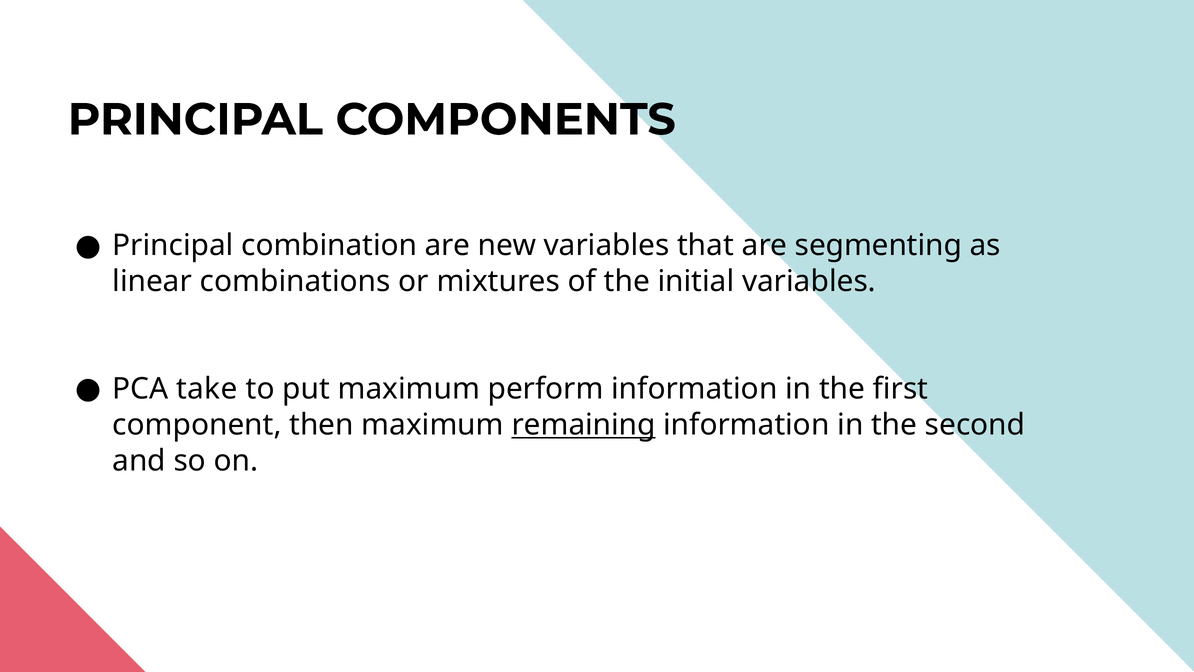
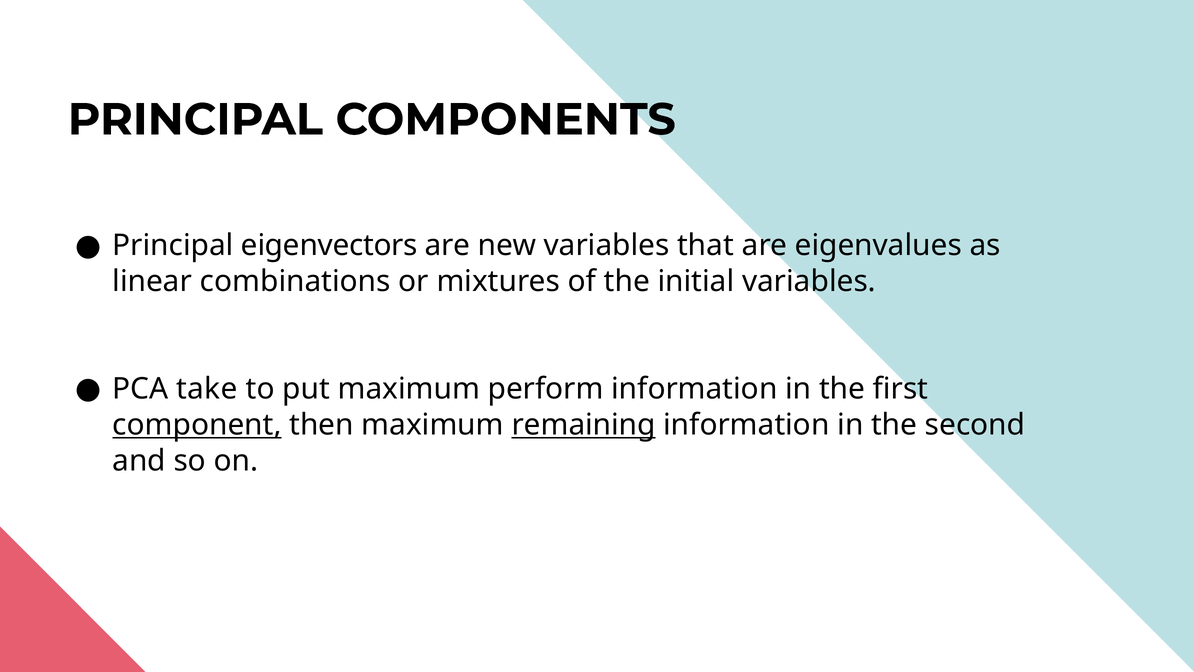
combination: combination -> eigenvectors (329, 245)
segmenting: segmenting -> eigenvalues (878, 245)
component underline: none -> present (197, 425)
